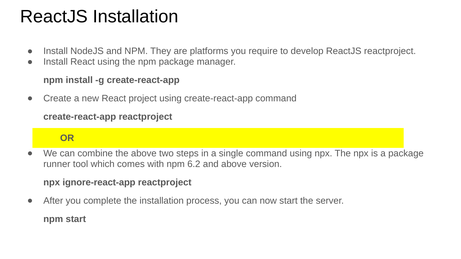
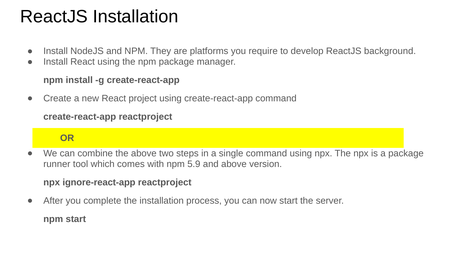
ReactJS reactproject: reactproject -> background (390, 51)
6.2: 6.2 -> 5.9 (194, 164)
